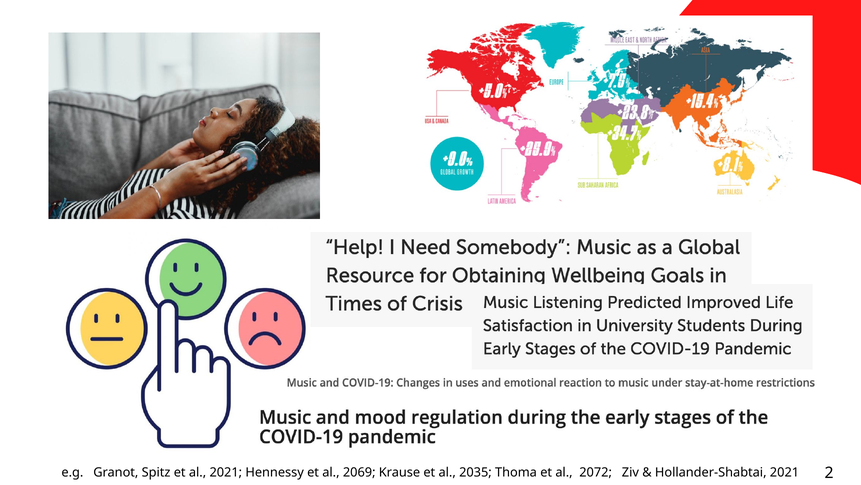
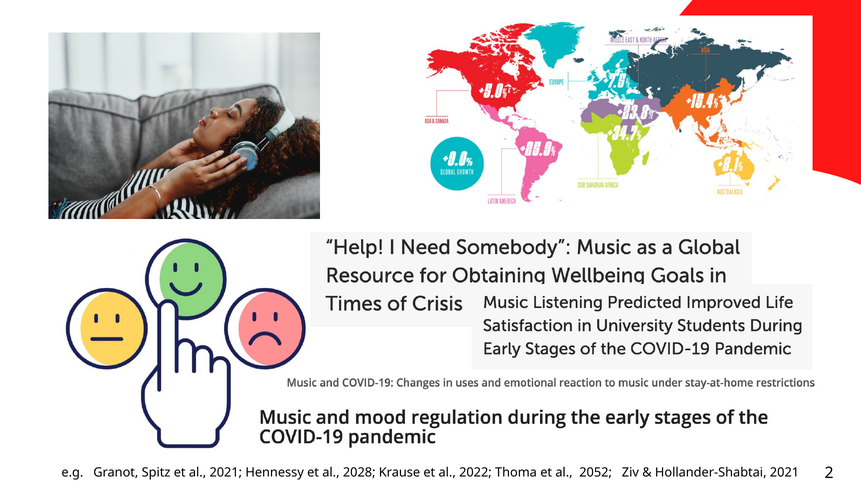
2069: 2069 -> 2028 (359, 472)
2035: 2035 -> 2022 (475, 472)
2072: 2072 -> 2052 (596, 472)
